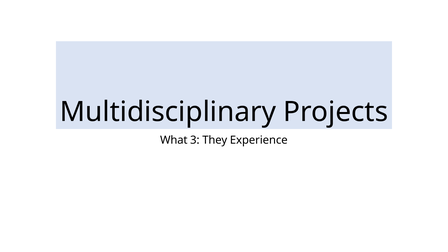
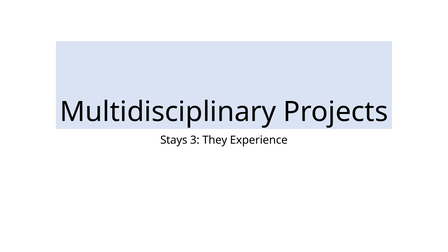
What: What -> Stays (174, 140)
